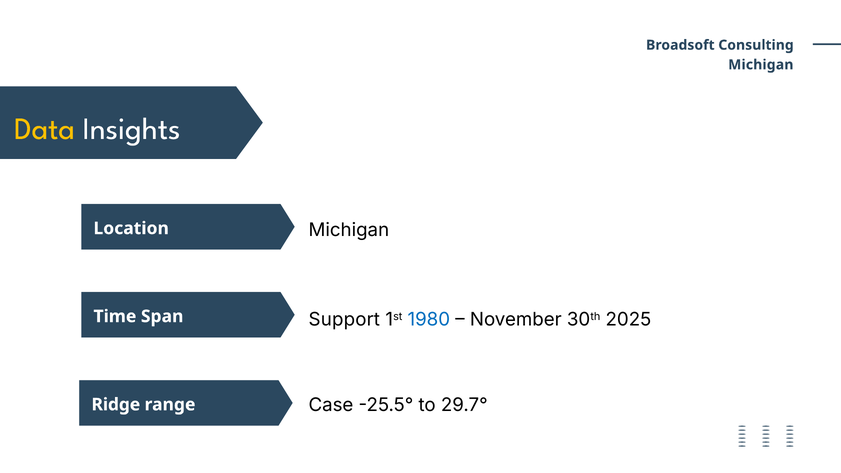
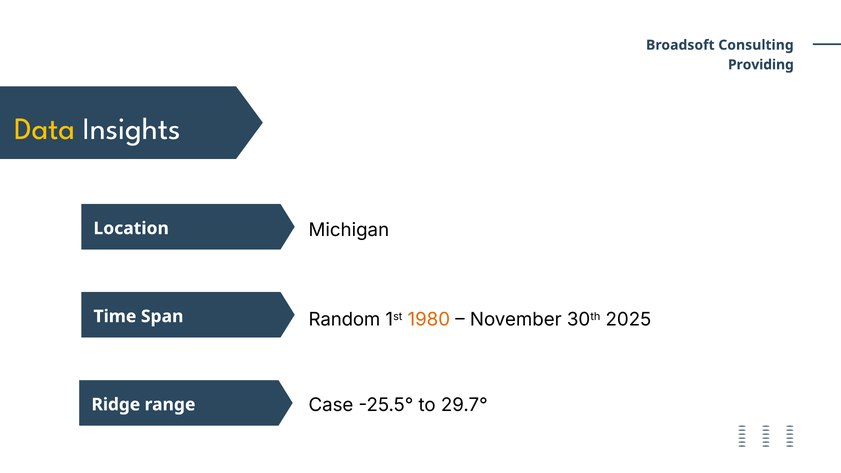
Michigan: Michigan -> Providing (761, 65)
Support: Support -> Random (344, 320)
1980 colour: blue -> orange (429, 320)
